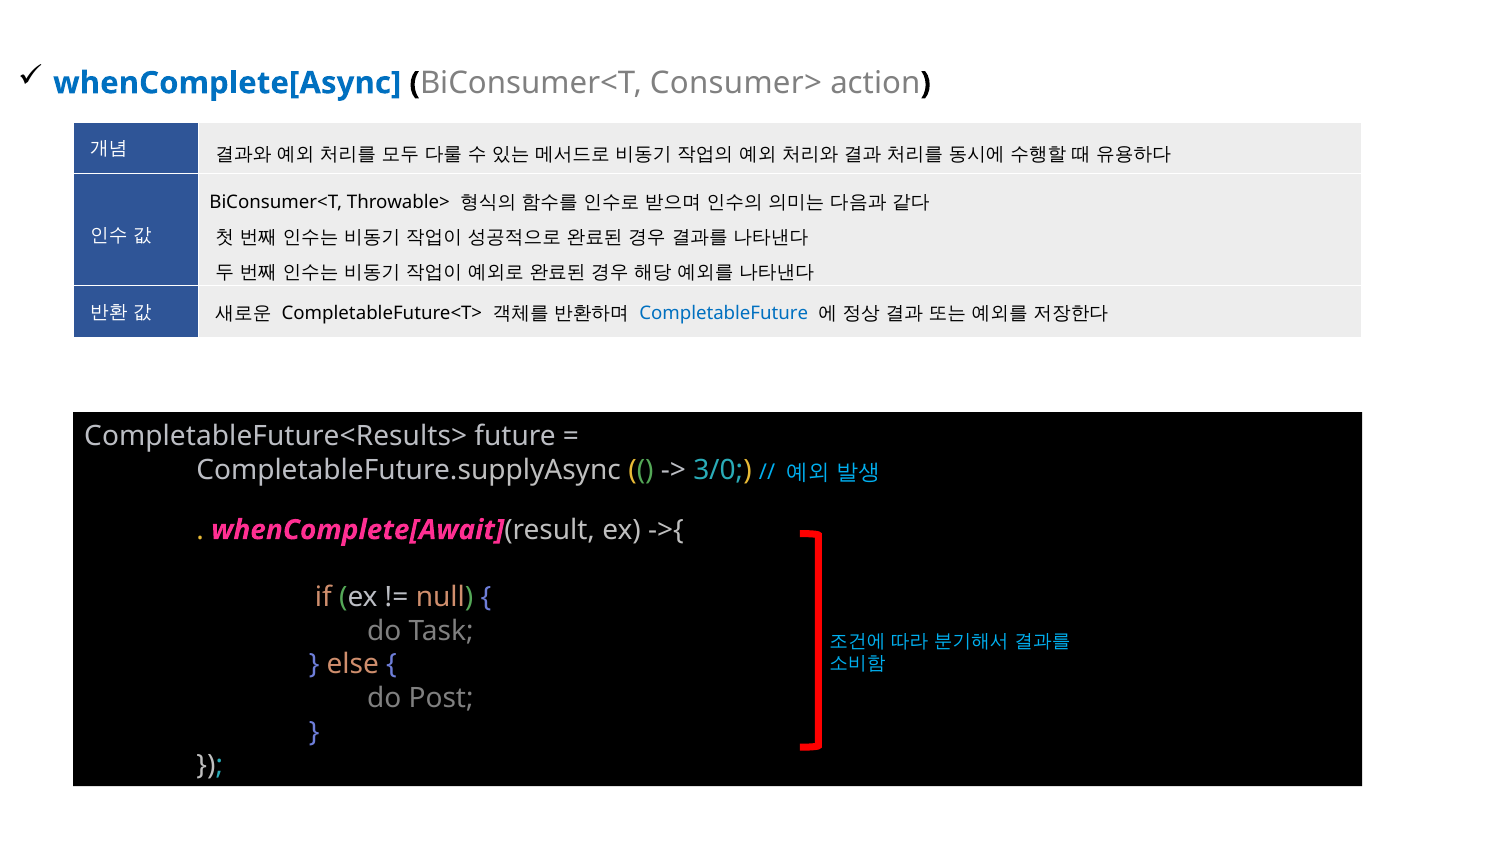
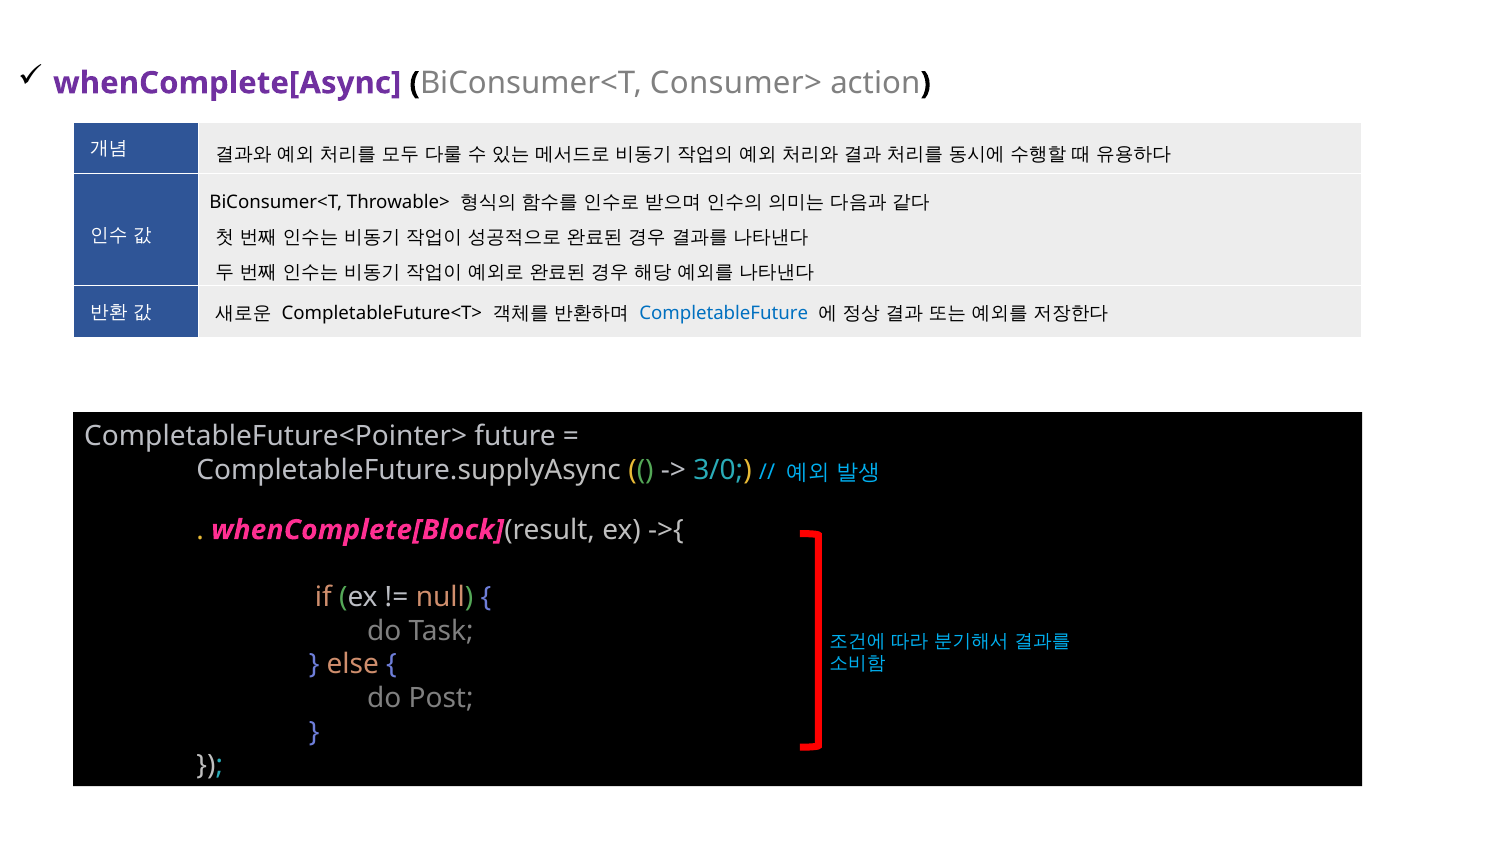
whenComplete[Async colour: blue -> purple (227, 83)
CompletableFuture<Results>: CompletableFuture<Results> -> CompletableFuture<Pointer> (276, 436)
whenComplete[Await: whenComplete[Await -> whenComplete[Block (358, 530)
